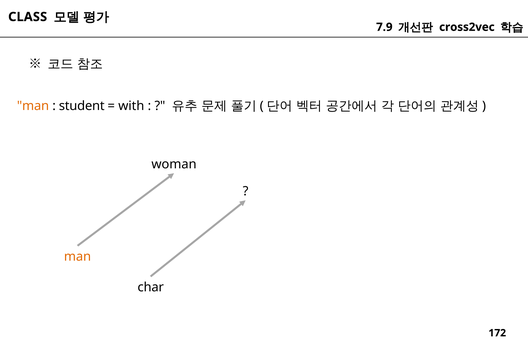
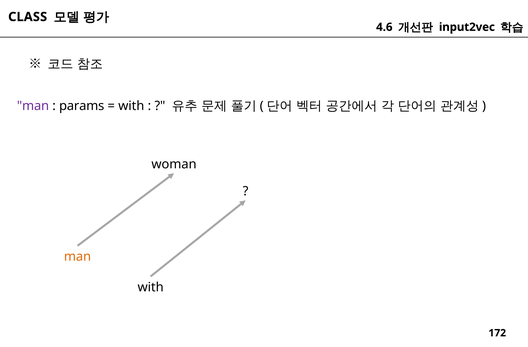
7.9: 7.9 -> 4.6 (384, 27)
cross2vec: cross2vec -> input2vec (467, 27)
man colour: orange -> purple (33, 106)
student: student -> params (82, 106)
char: char -> with (151, 287)
